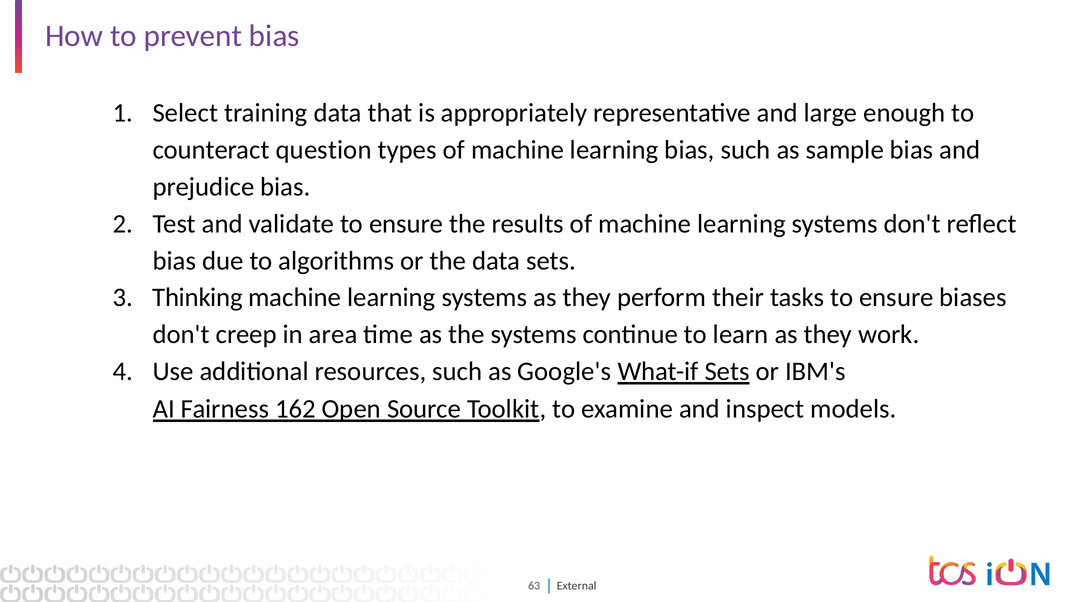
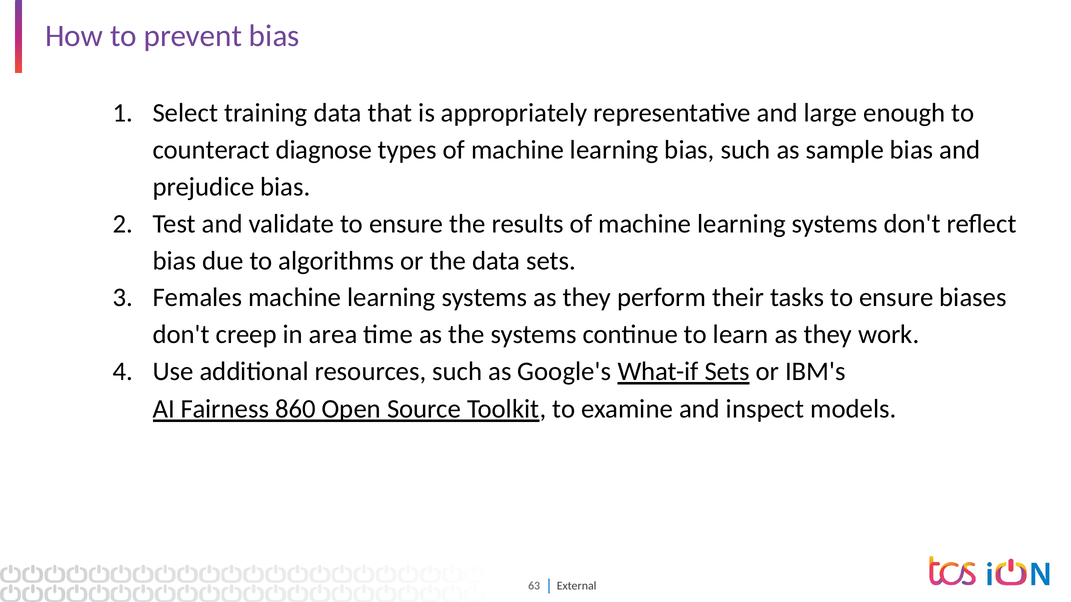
question: question -> diagnose (324, 150)
Thinking: Thinking -> Females (197, 298)
162: 162 -> 860 (295, 409)
